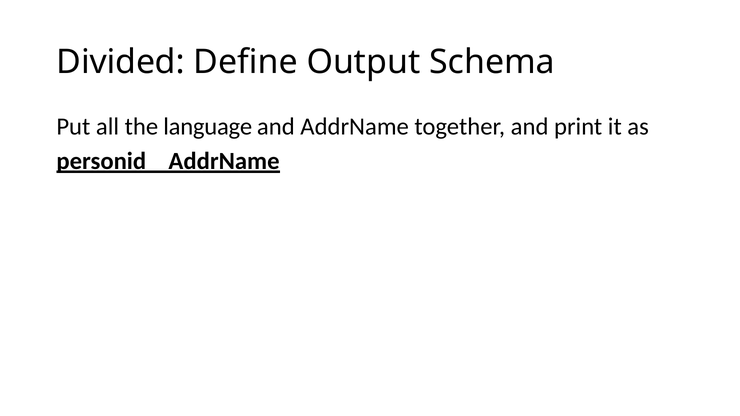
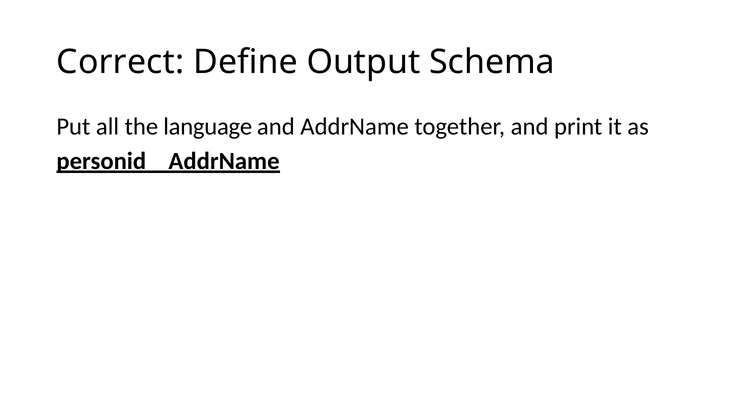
Divided: Divided -> Correct (120, 62)
